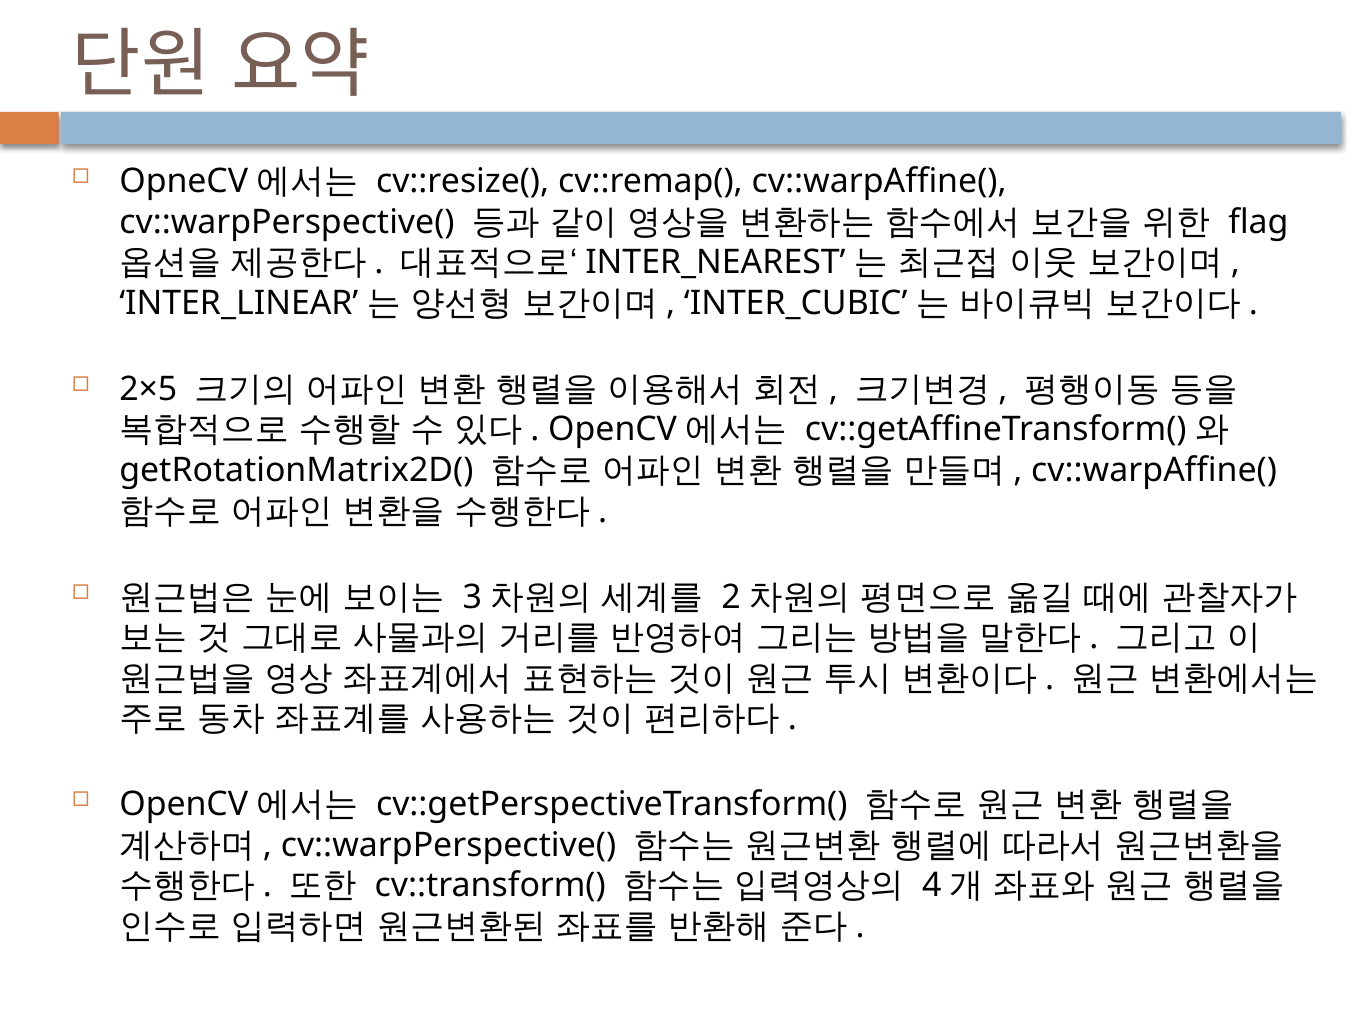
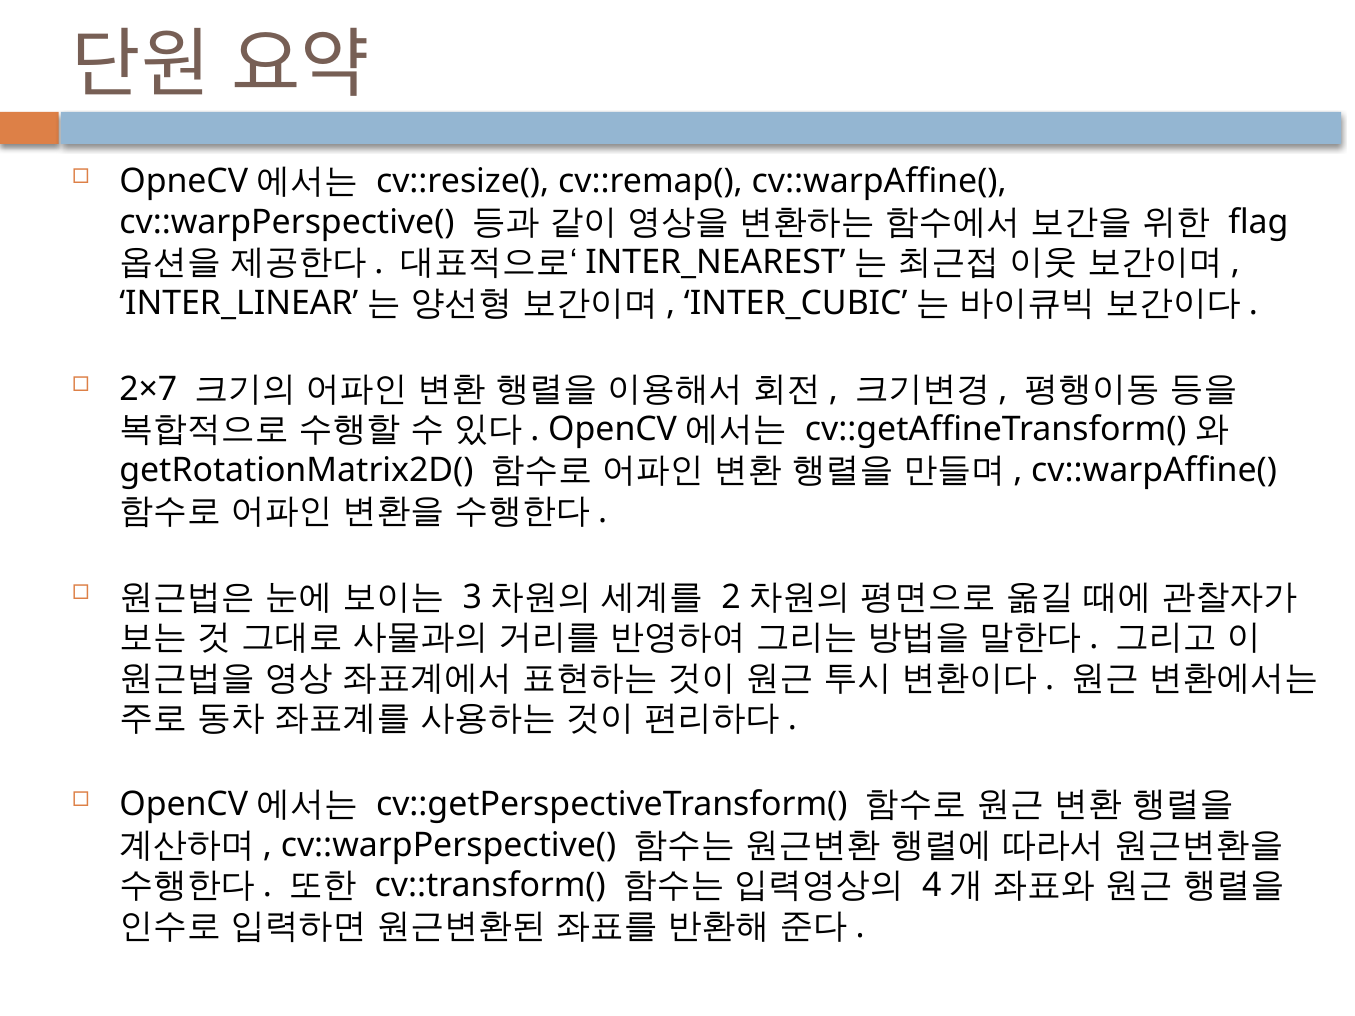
2×5: 2×5 -> 2×7 (148, 389)
